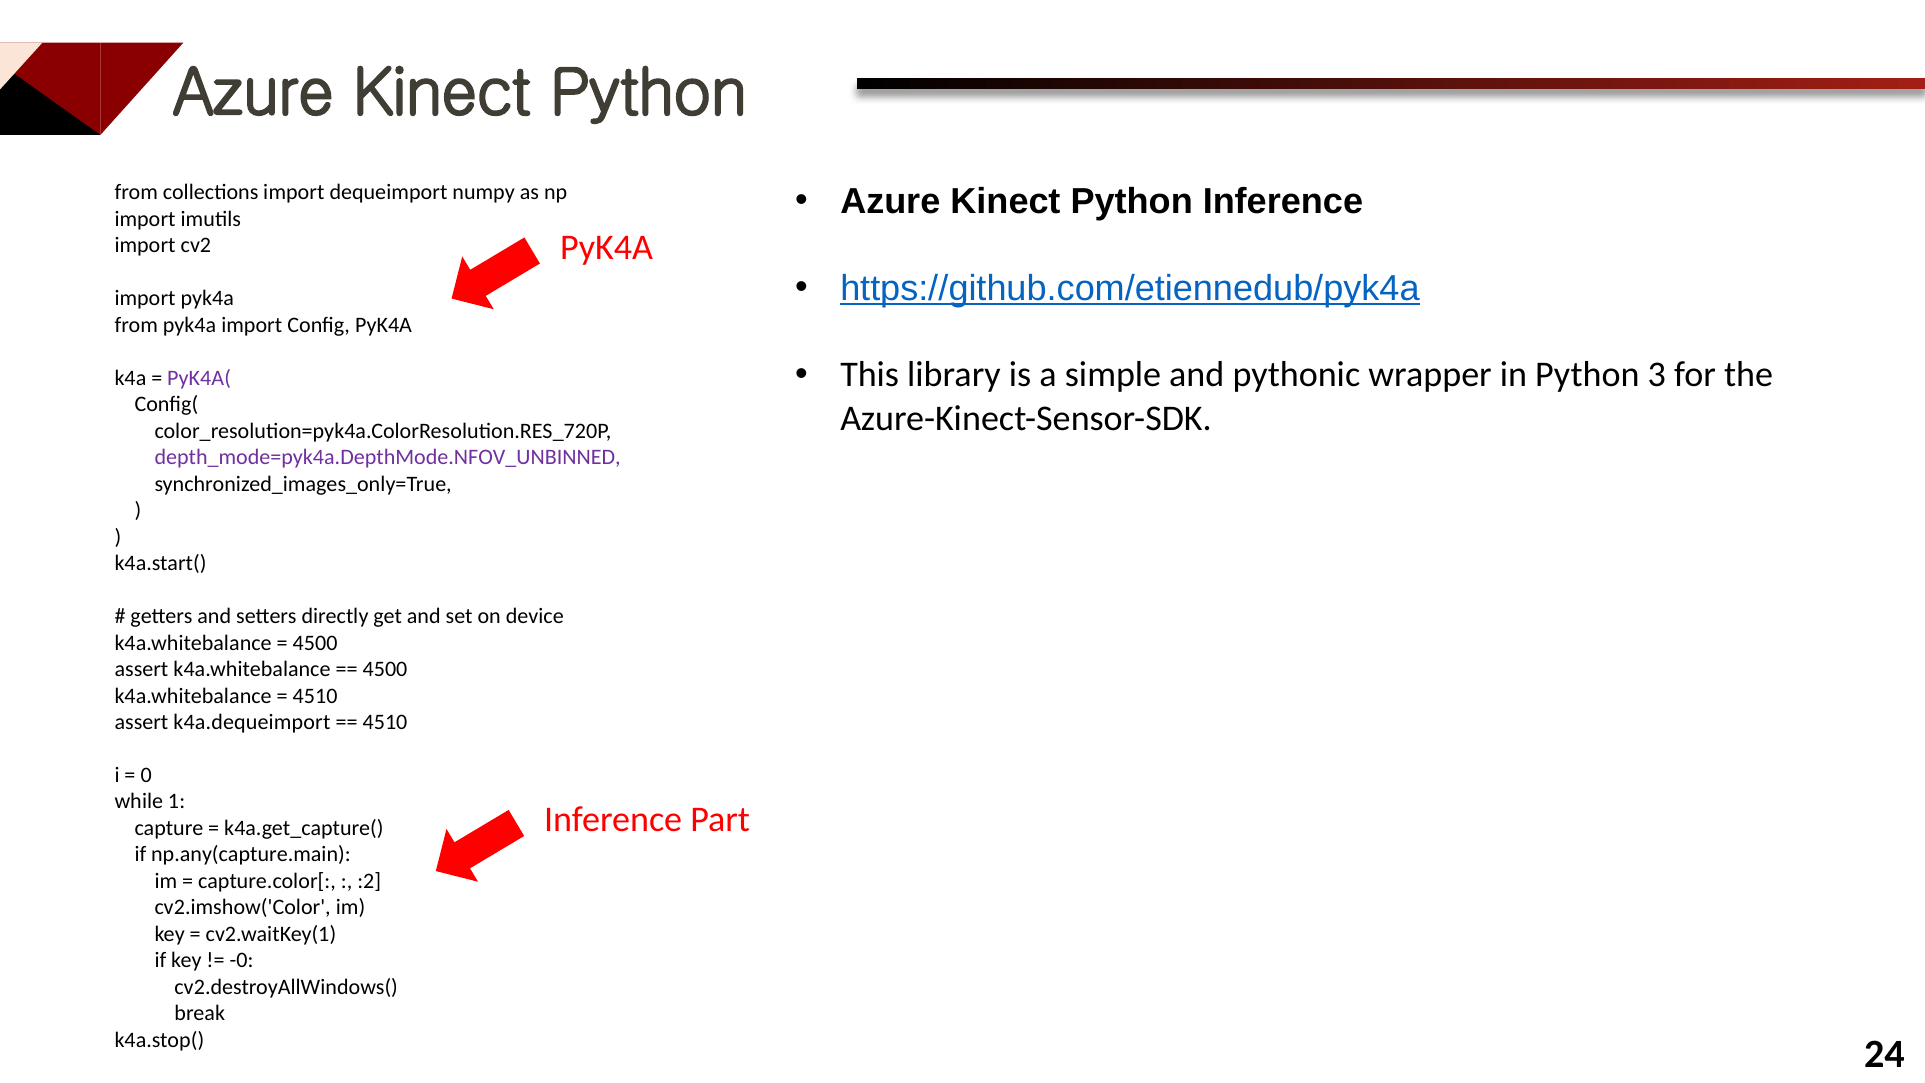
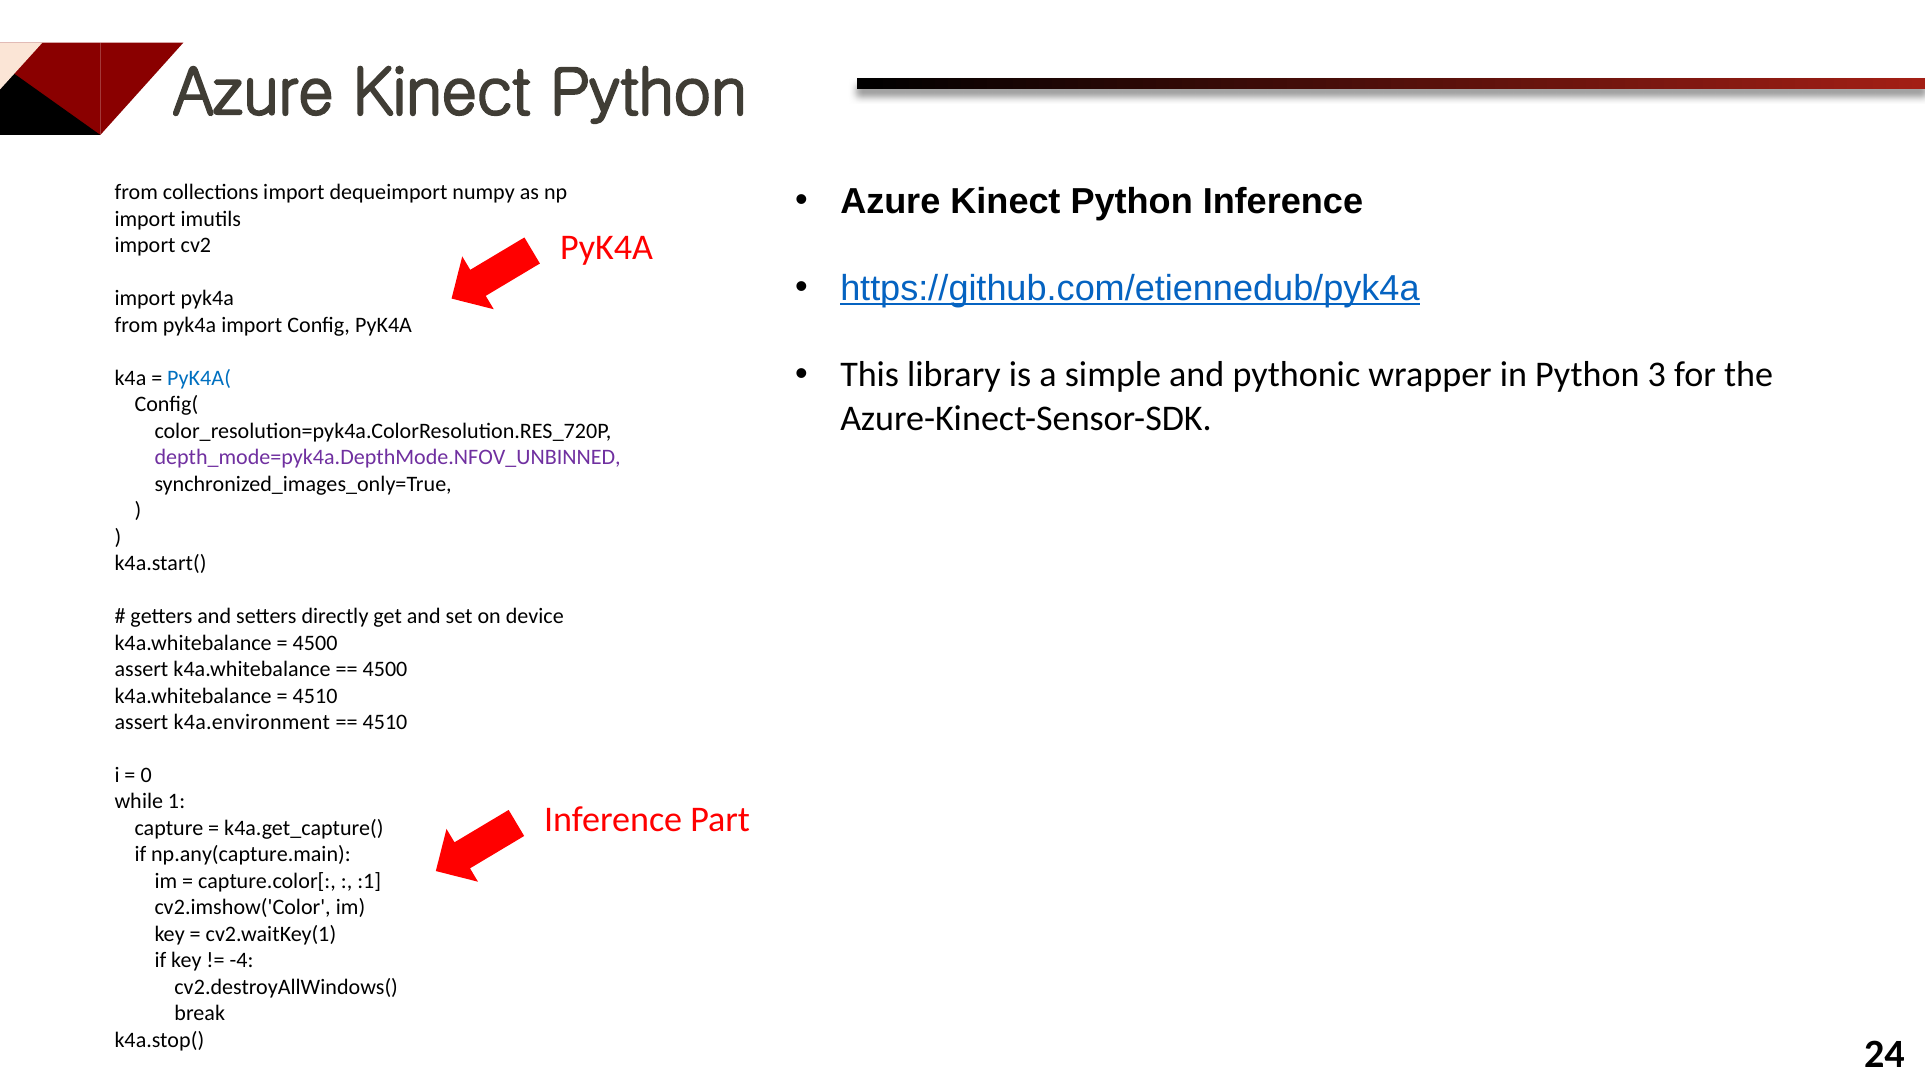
PyK4A( colour: purple -> blue (199, 378)
k4a.dequeimport: k4a.dequeimport -> k4a.environment (252, 722)
:2: :2 -> :1 (369, 881)
-0: -0 -> -4 (242, 960)
